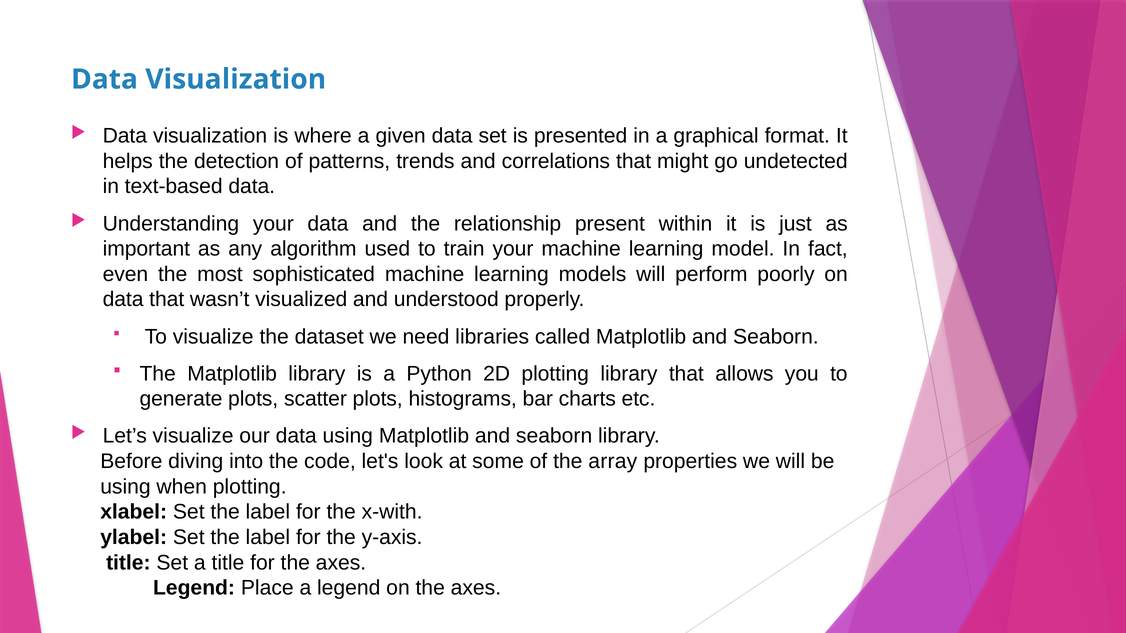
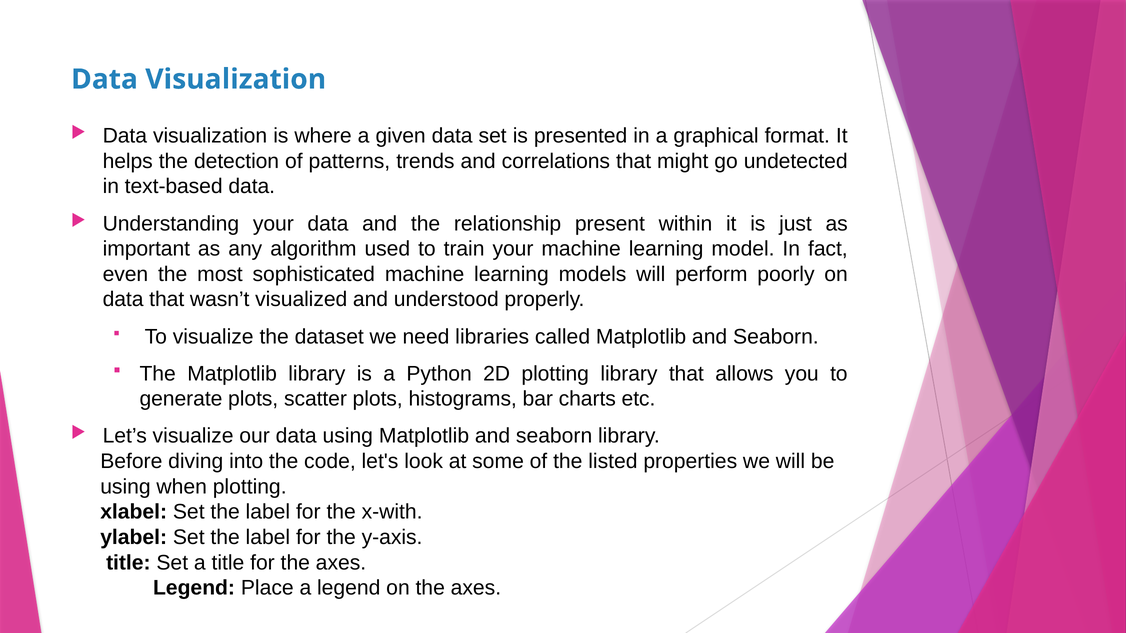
array: array -> listed (613, 462)
